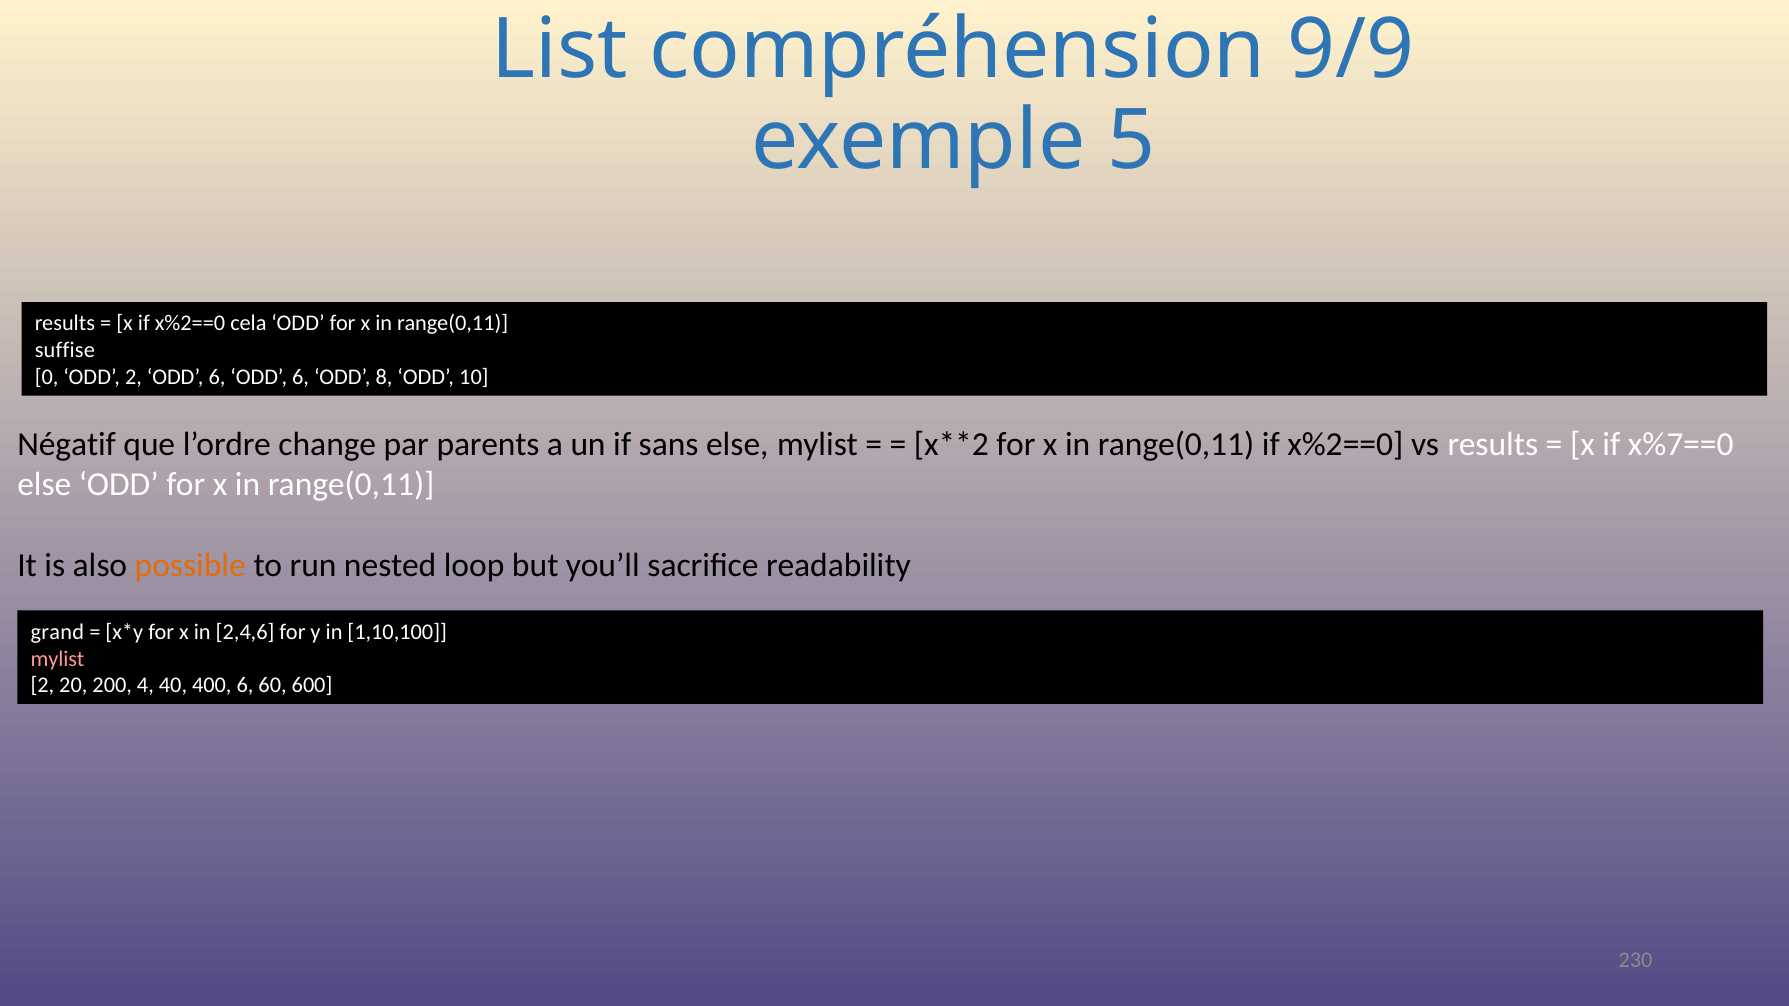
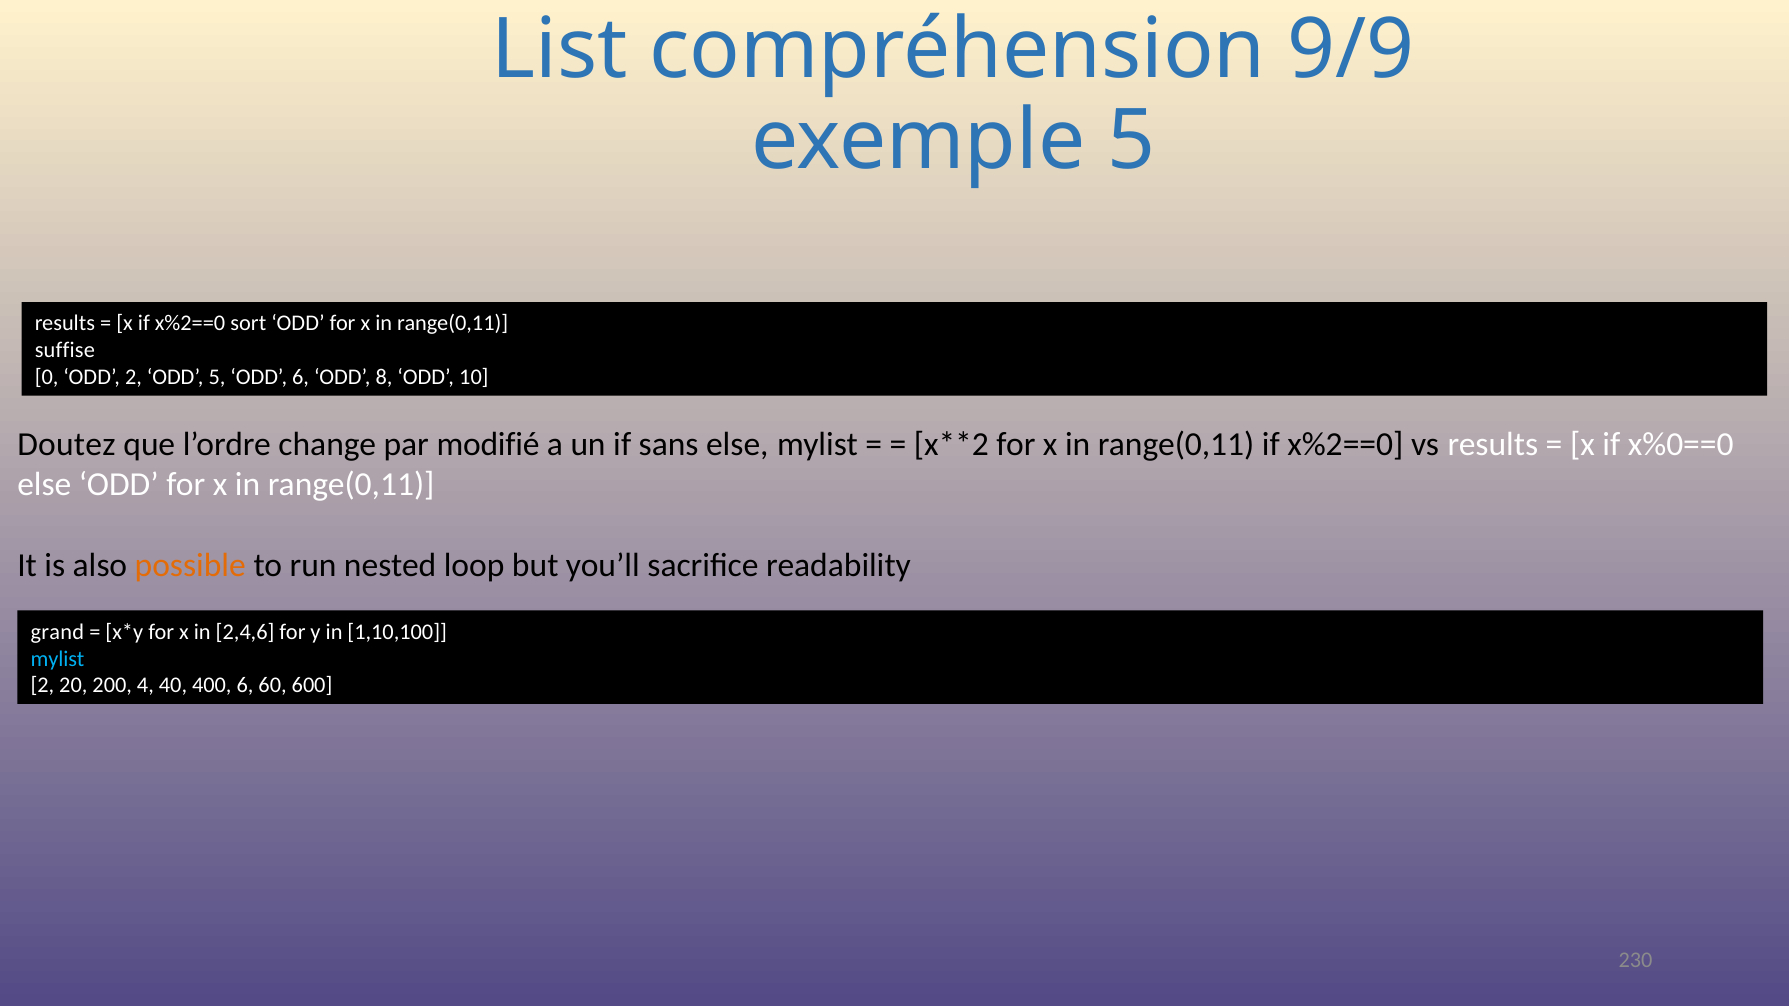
cela: cela -> sort (248, 324)
2 ODD 6: 6 -> 5 (217, 377)
Négatif: Négatif -> Doutez (66, 445)
parents: parents -> modifié (488, 445)
x%7==0: x%7==0 -> x%0==0 (1681, 445)
mylist colour: pink -> light blue (58, 659)
